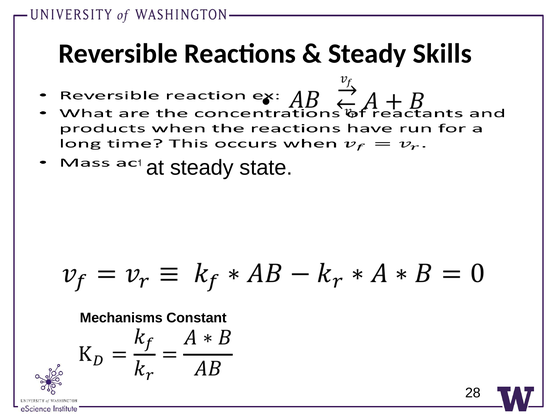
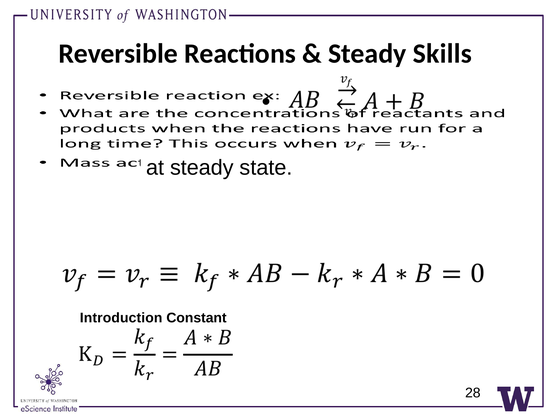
Mechanisms: Mechanisms -> Introduction (121, 318)
